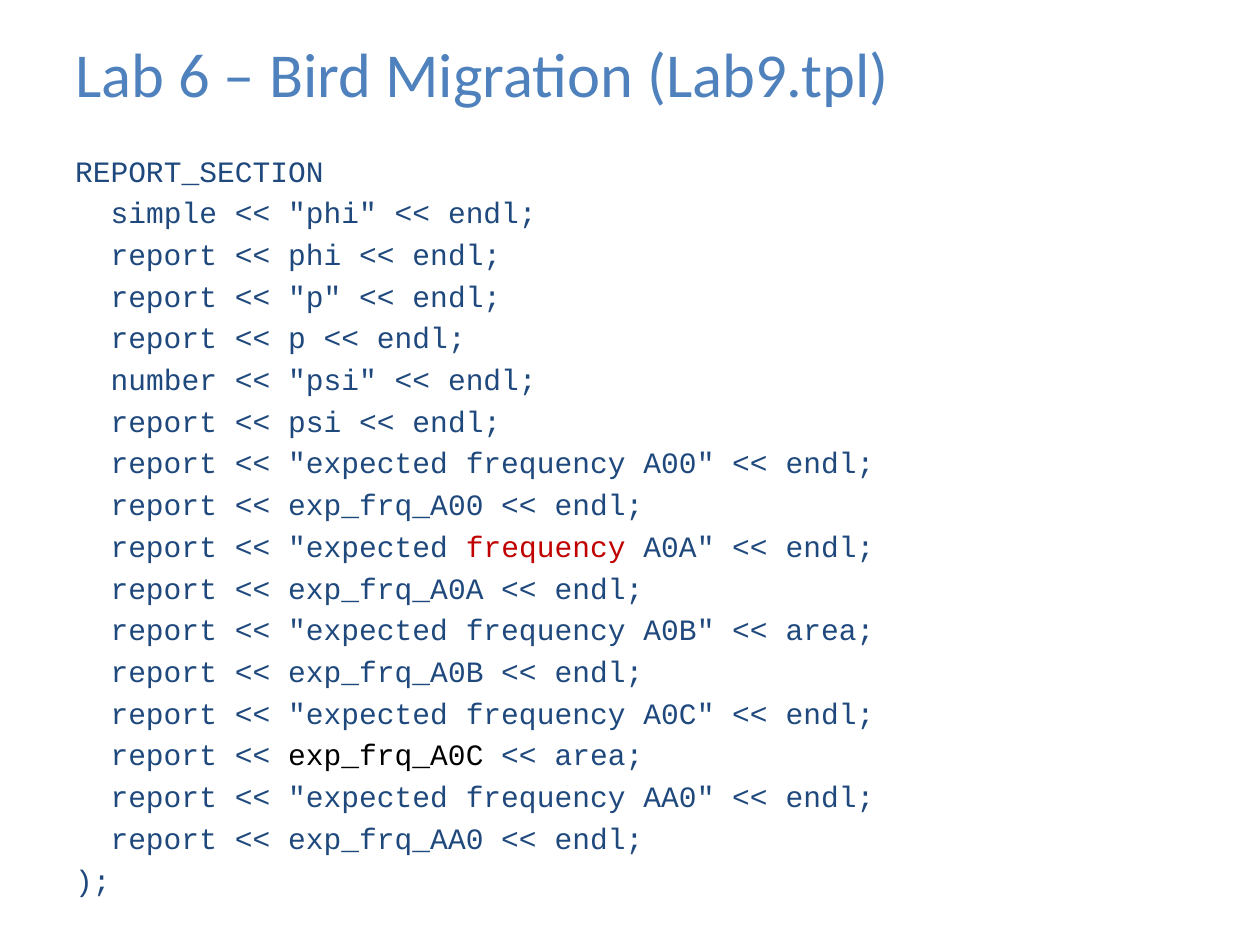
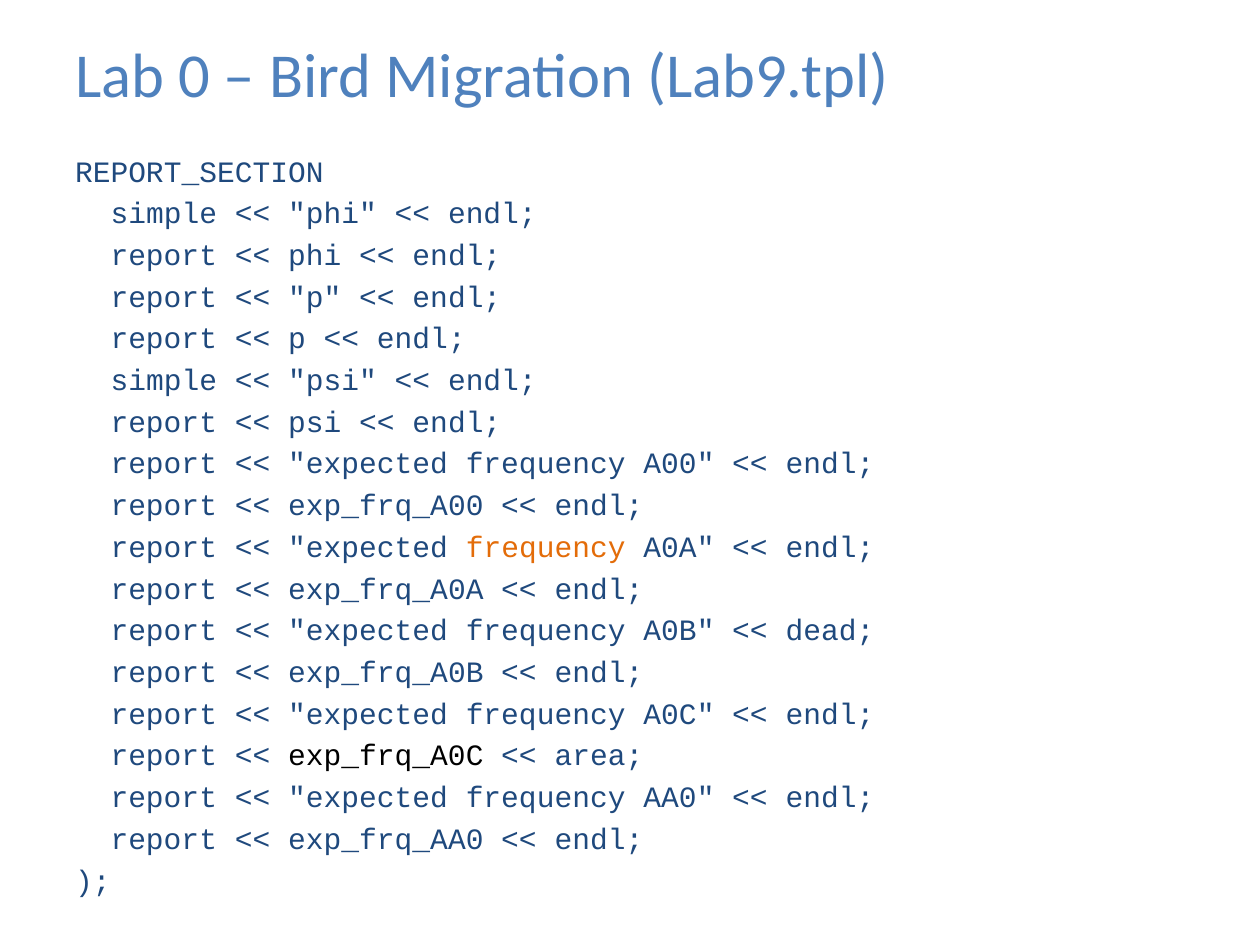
6: 6 -> 0 (194, 77)
number: number -> simple (164, 381)
frequency colour: red -> orange (546, 548)
area: area -> dead (830, 631)
